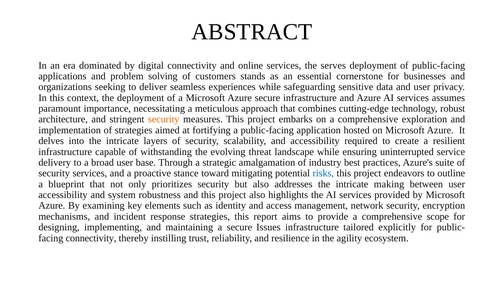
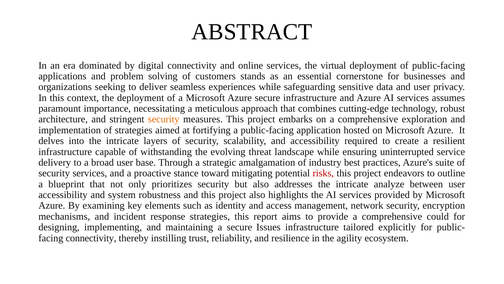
serves: serves -> virtual (333, 65)
risks colour: blue -> red (323, 173)
making: making -> analyze (389, 184)
scope: scope -> could (438, 216)
